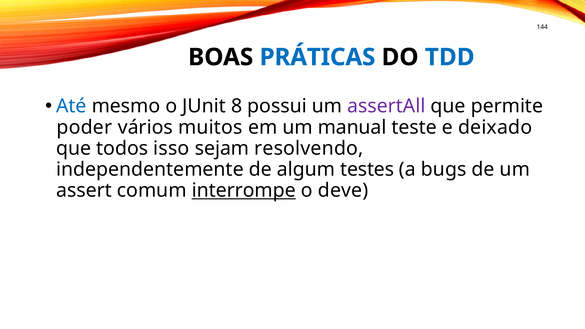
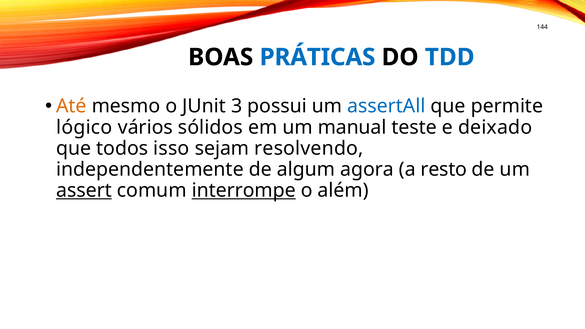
Até colour: blue -> orange (71, 106)
8: 8 -> 3 (237, 106)
assertAll colour: purple -> blue (386, 106)
poder: poder -> lógico (84, 127)
muitos: muitos -> sólidos (210, 127)
testes: testes -> agora (367, 169)
bugs: bugs -> resto (444, 169)
assert underline: none -> present (84, 191)
deve: deve -> além (343, 191)
